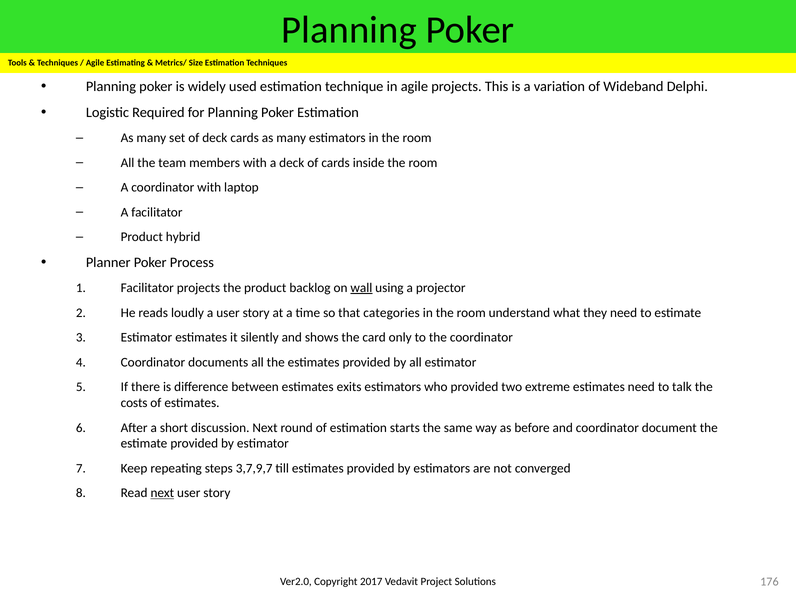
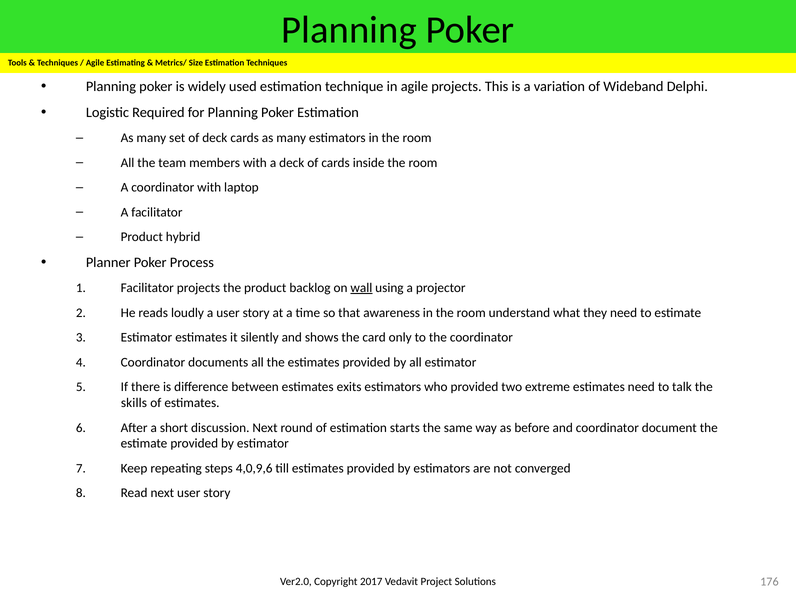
categories: categories -> awareness (392, 313)
costs: costs -> skills (134, 403)
3,7,9,7: 3,7,9,7 -> 4,0,9,6 (254, 468)
next underline: present -> none (162, 493)
